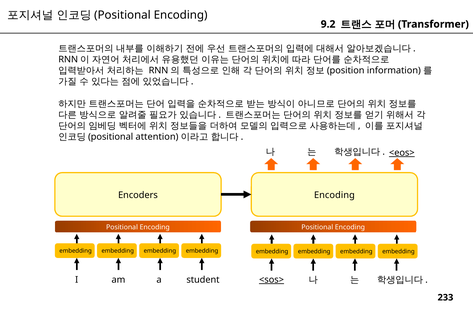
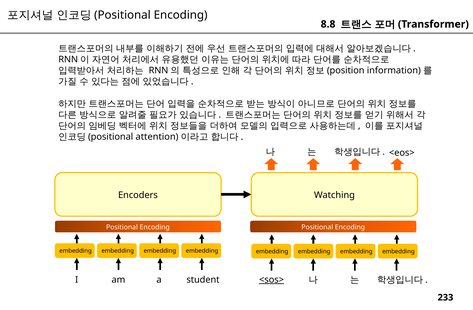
9.2: 9.2 -> 8.8 (328, 24)
<eos> underline: present -> none (402, 153)
Encoders Encoding: Encoding -> Watching (334, 196)
